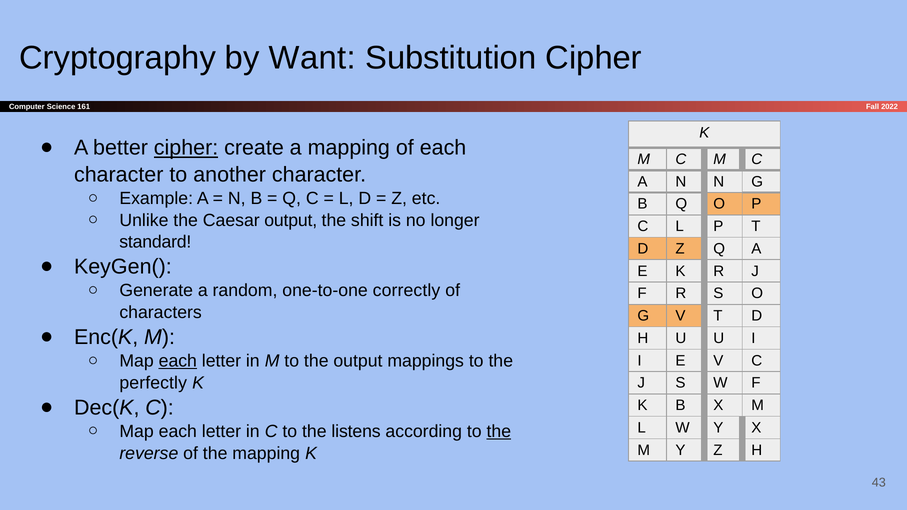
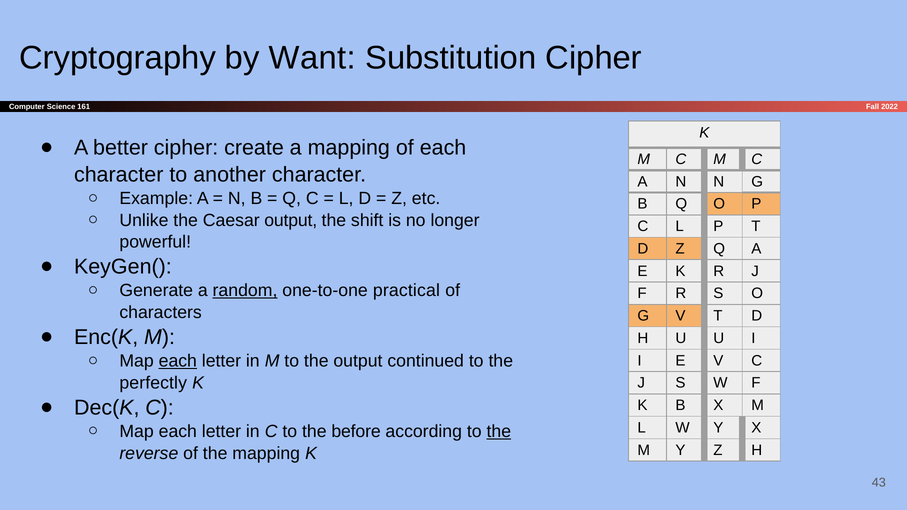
cipher underline: present -> none (186, 148)
standard: standard -> powerful (155, 242)
random underline: none -> present (245, 291)
correctly: correctly -> practical (406, 291)
mappings: mappings -> continued (426, 361)
listens: listens -> before (356, 432)
